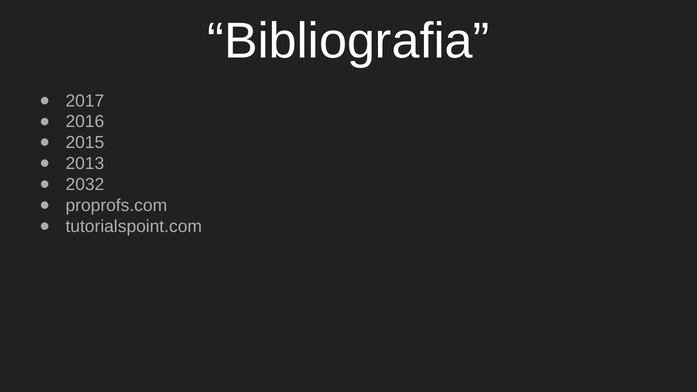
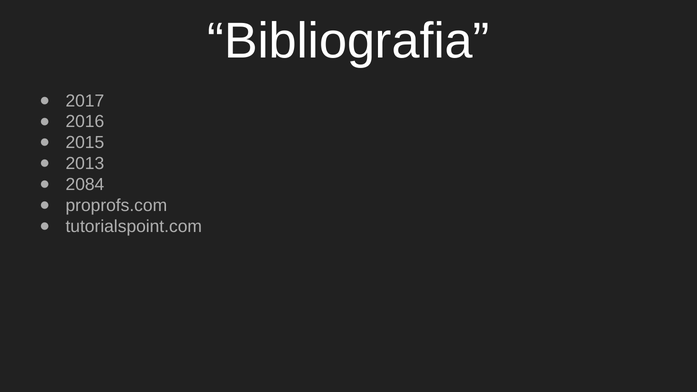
2032: 2032 -> 2084 (85, 184)
